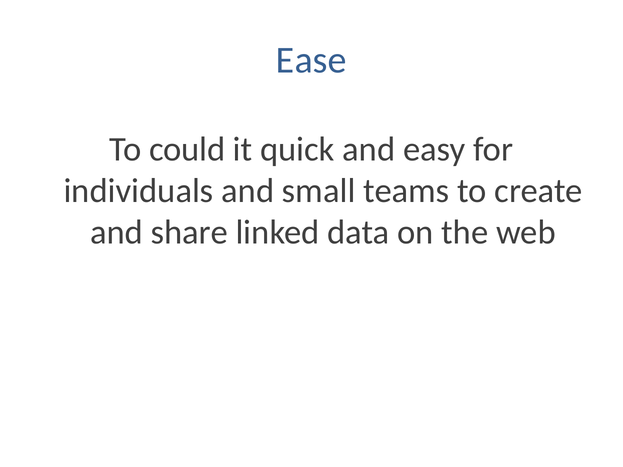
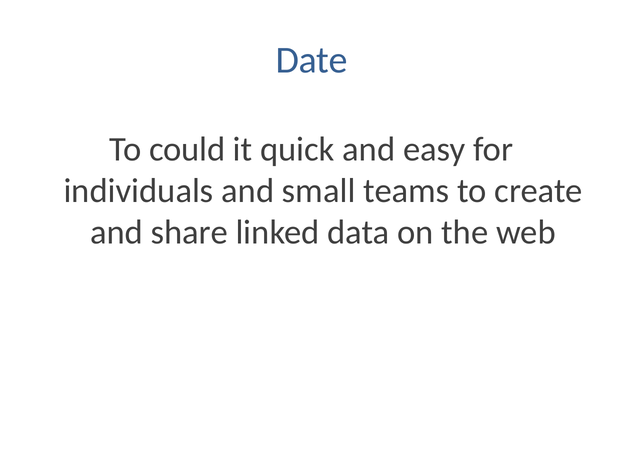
Ease: Ease -> Date (312, 60)
